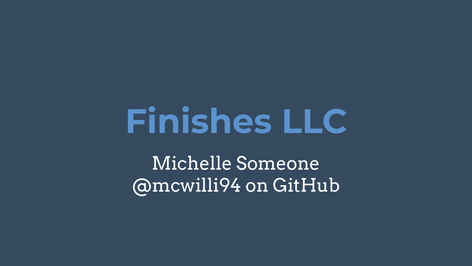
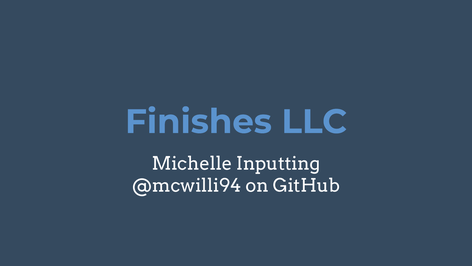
Someone: Someone -> Inputting (278, 163)
